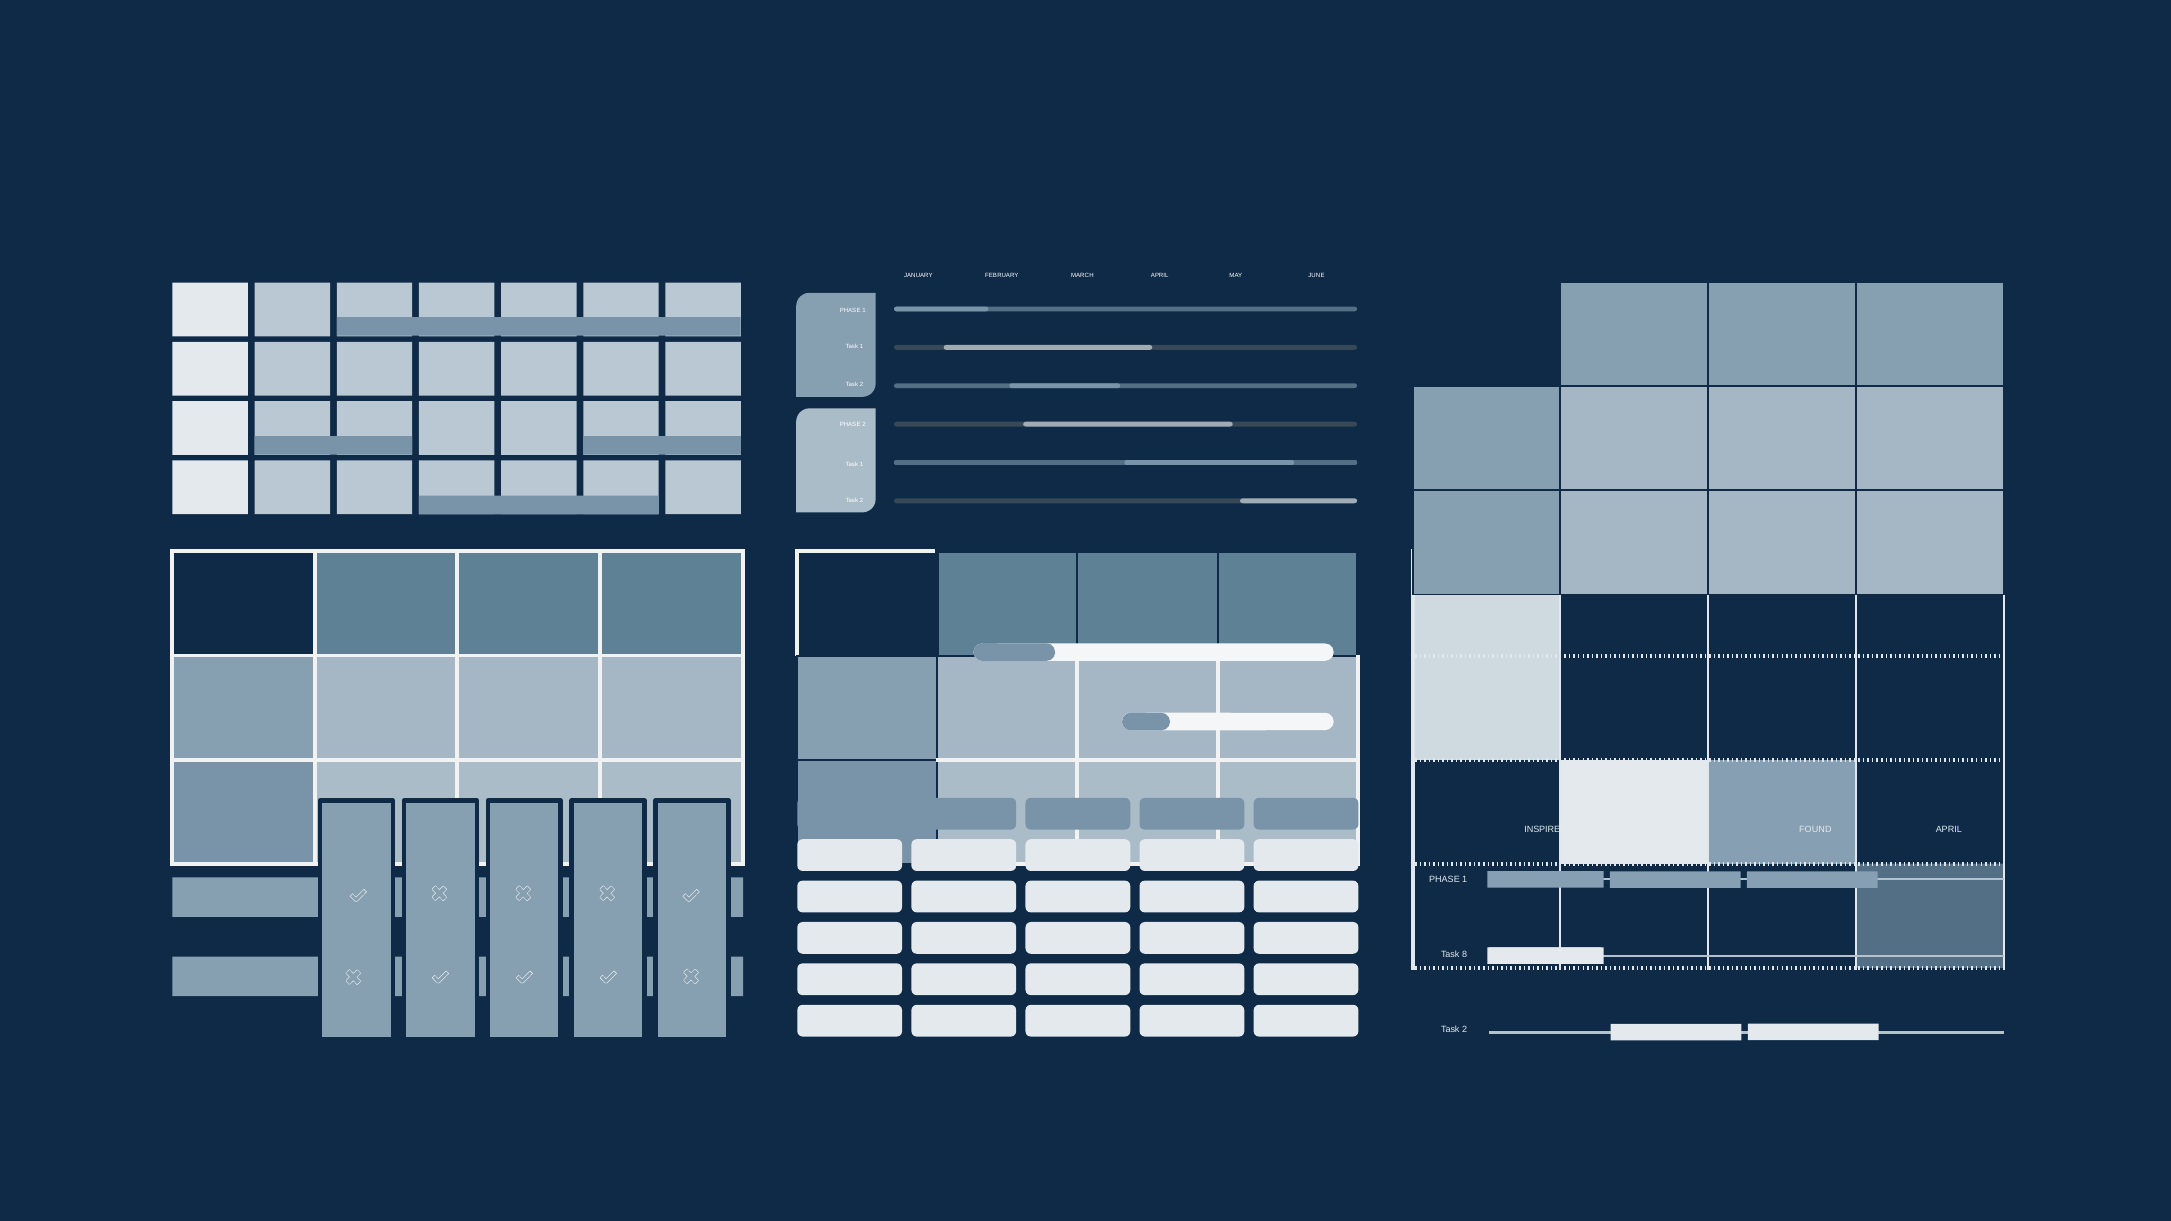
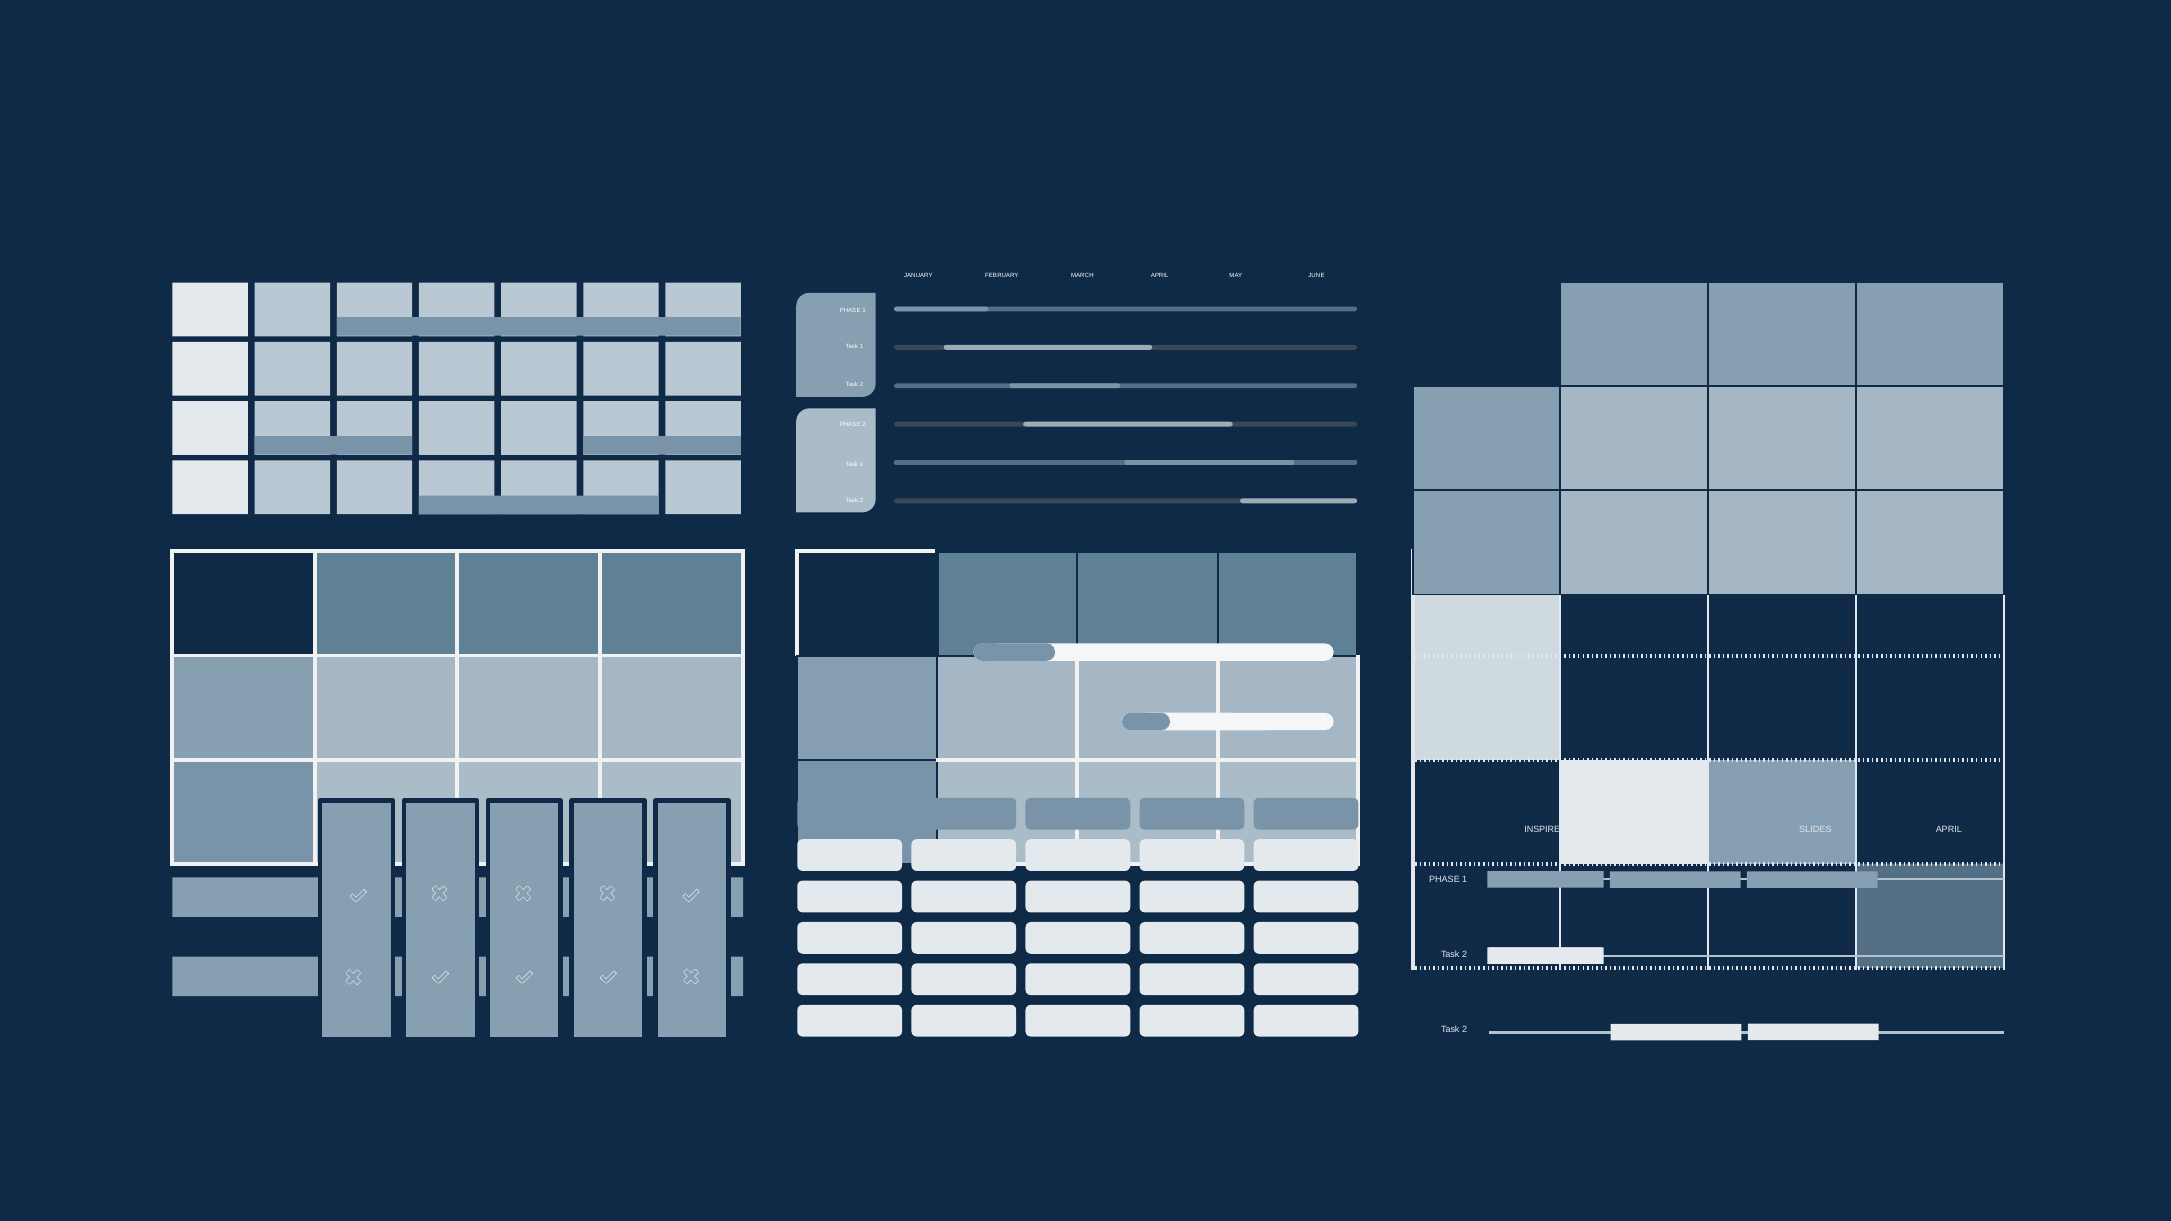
FOUND: FOUND -> SLIDES (1815, 830)
8: 8 -> 2 (1465, 955)
